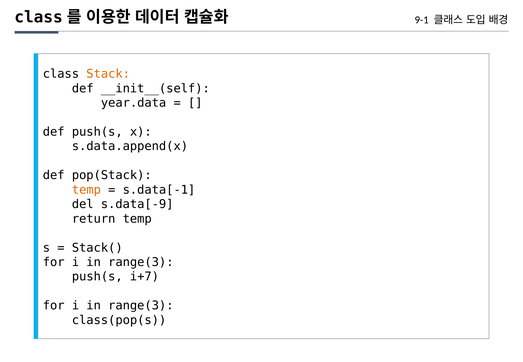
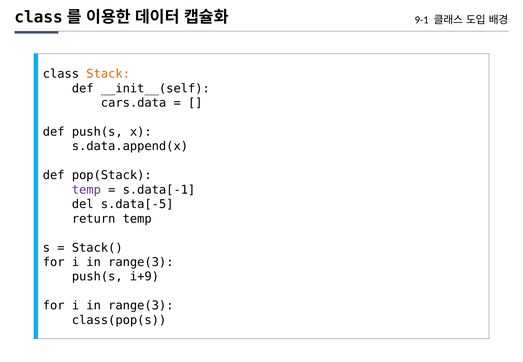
year.data: year.data -> cars.data (134, 103)
temp colour: orange -> purple (86, 190)
s.data[-9: s.data[-9 -> s.data[-5 (137, 204)
i+7: i+7 -> i+9 (144, 277)
